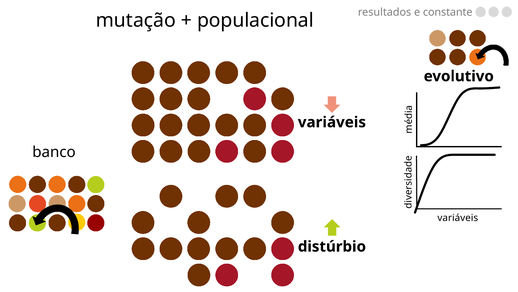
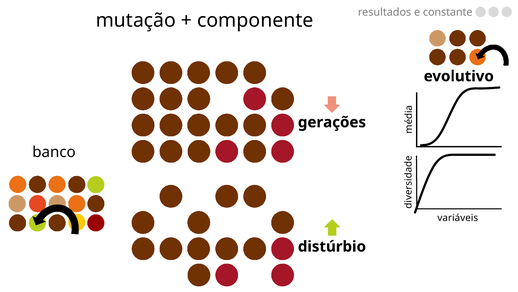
populacional: populacional -> componente (255, 21)
variáveis: variáveis -> gerações (332, 122)
